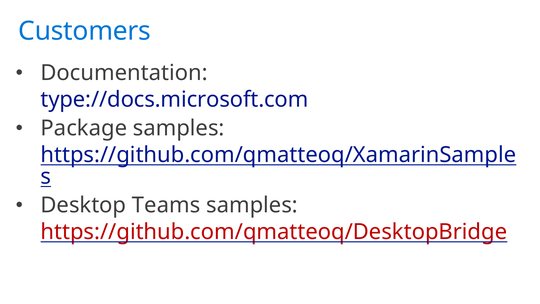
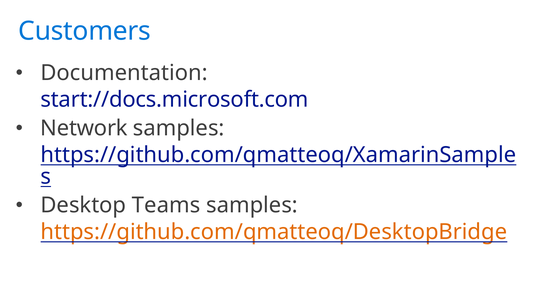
type://docs.microsoft.com: type://docs.microsoft.com -> start://docs.microsoft.com (175, 99)
Package: Package -> Network (84, 128)
https://github.com/qmatteoq/DesktopBridge colour: red -> orange (274, 232)
